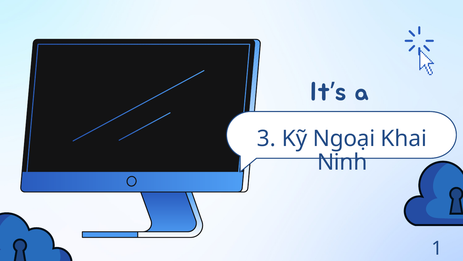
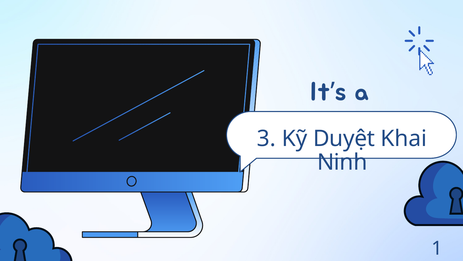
Ngoại: Ngoại -> Duyệt (344, 138)
